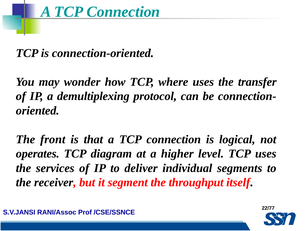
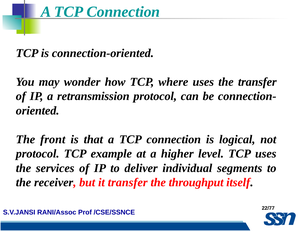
demultiplexing: demultiplexing -> retransmission (93, 96)
operates: operates -> protocol (38, 154)
diagram: diagram -> example (111, 154)
it segment: segment -> transfer (128, 183)
